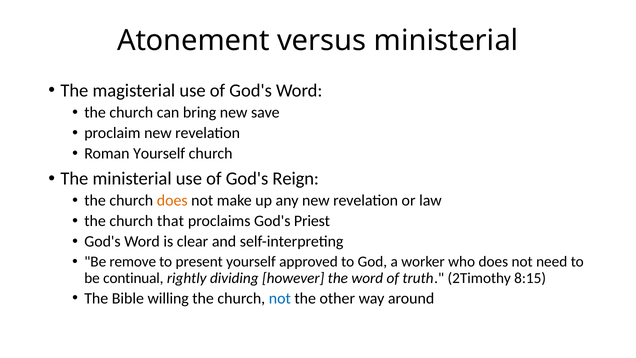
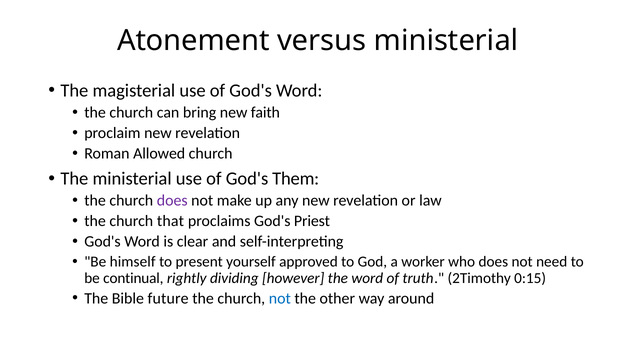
save: save -> faith (265, 112)
Roman Yourself: Yourself -> Allowed (159, 153)
Reign: Reign -> Them (296, 178)
does colour: orange -> purple (172, 200)
remove: remove -> himself (133, 261)
8:15: 8:15 -> 0:15 (530, 278)
willing: willing -> future (168, 298)
